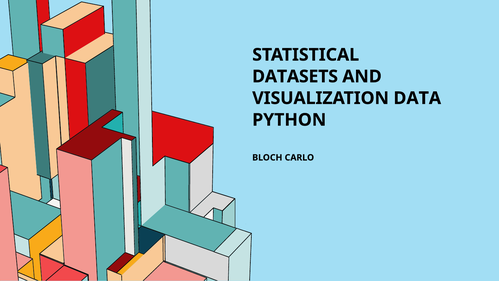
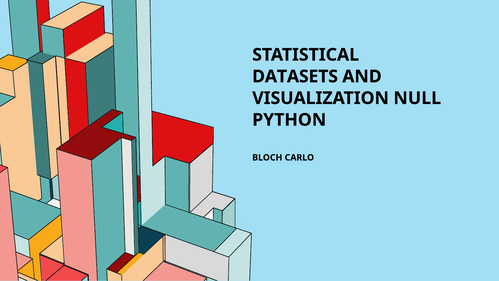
DATA: DATA -> NULL (417, 98)
